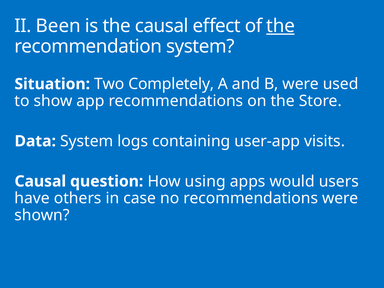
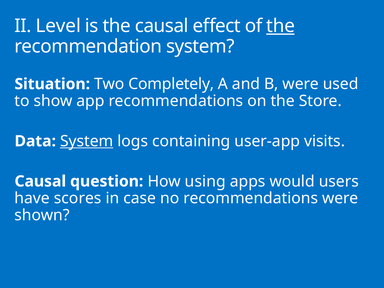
Been: Been -> Level (58, 26)
System underline: none -> present (87, 141)
others: others -> scores (78, 198)
